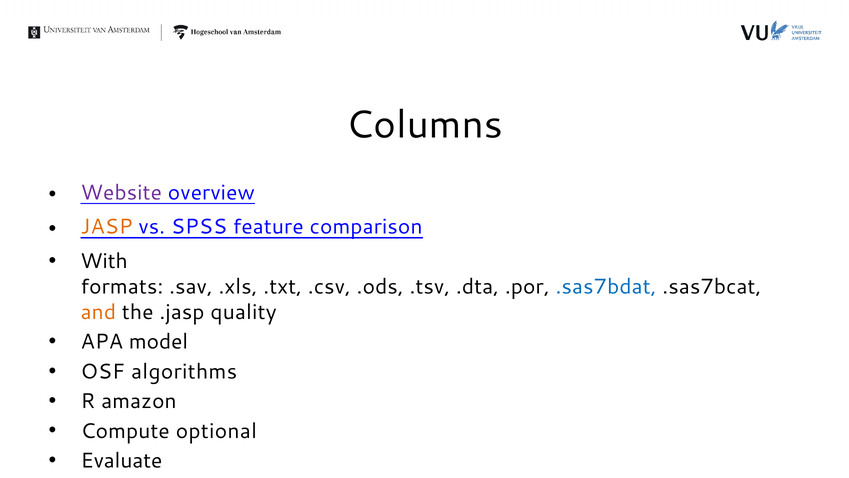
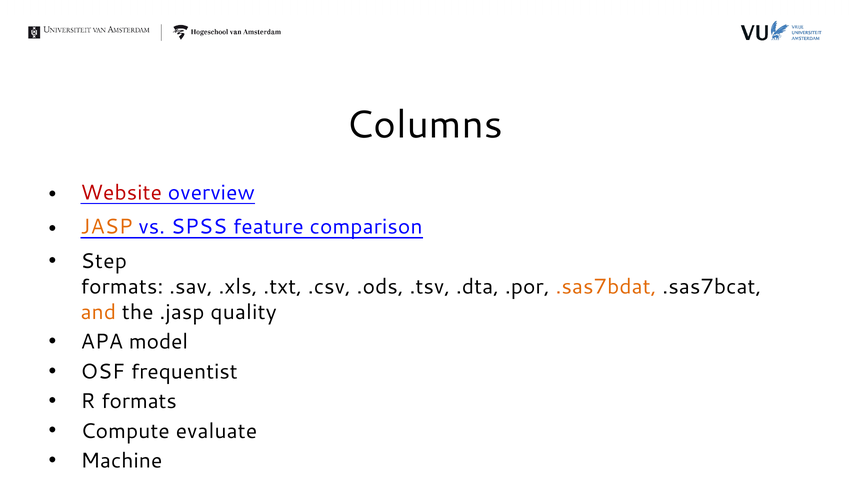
Website colour: purple -> red (121, 192)
With: With -> Step (104, 261)
.sas7bdat colour: blue -> orange (606, 286)
algorithms: algorithms -> frequentist (184, 371)
R amazon: amazon -> formats (139, 401)
optional: optional -> evaluate (216, 431)
Evaluate: Evaluate -> Machine (121, 460)
